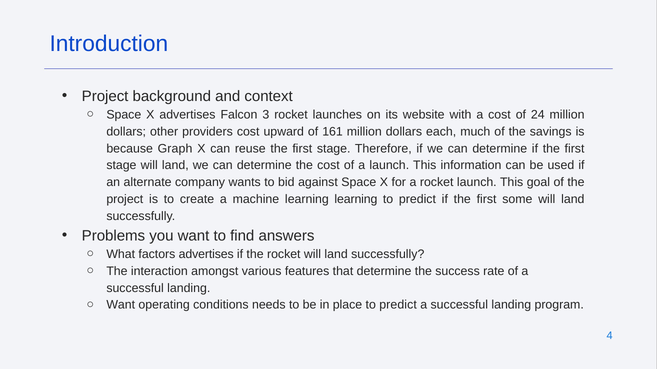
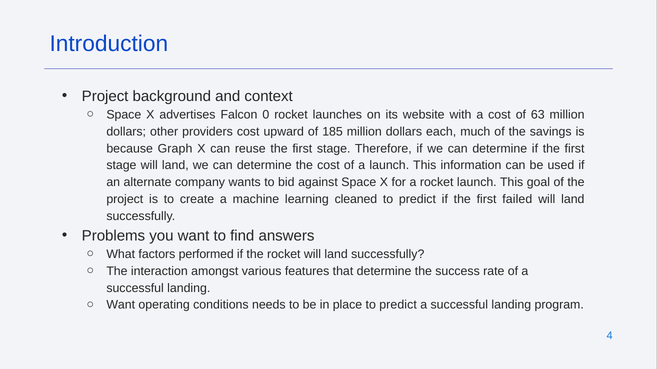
3: 3 -> 0 (266, 115)
24: 24 -> 63 (538, 115)
161: 161 -> 185 (333, 132)
learning learning: learning -> cleaned (356, 200)
some: some -> failed (517, 200)
factors advertises: advertises -> performed (206, 254)
